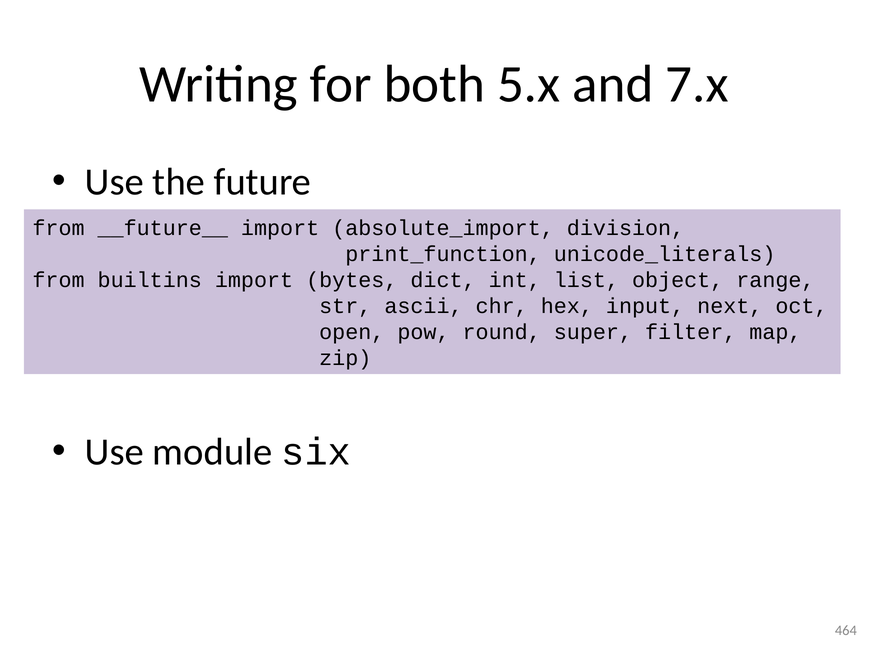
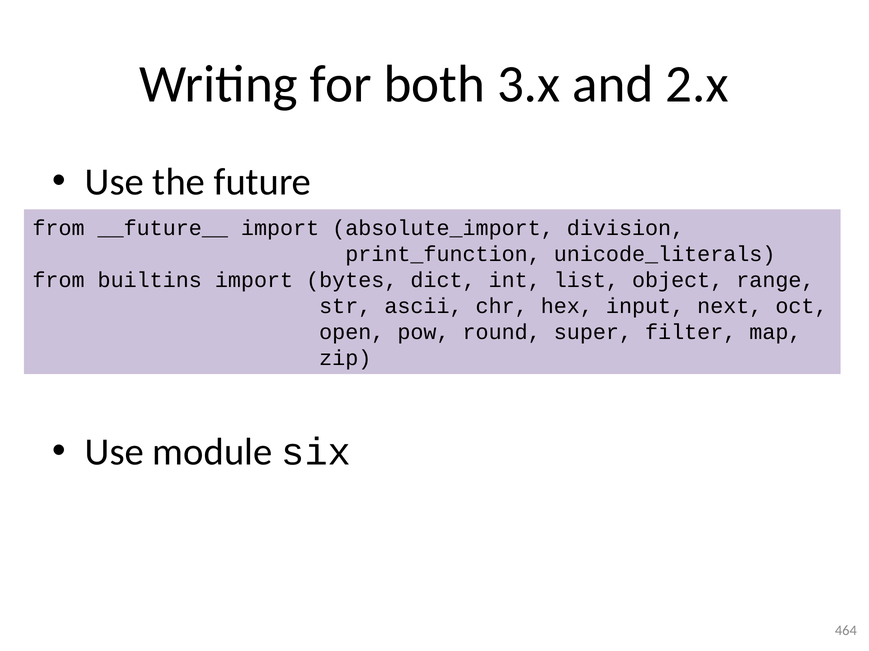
5.x: 5.x -> 3.x (529, 84)
7.x: 7.x -> 2.x (697, 84)
